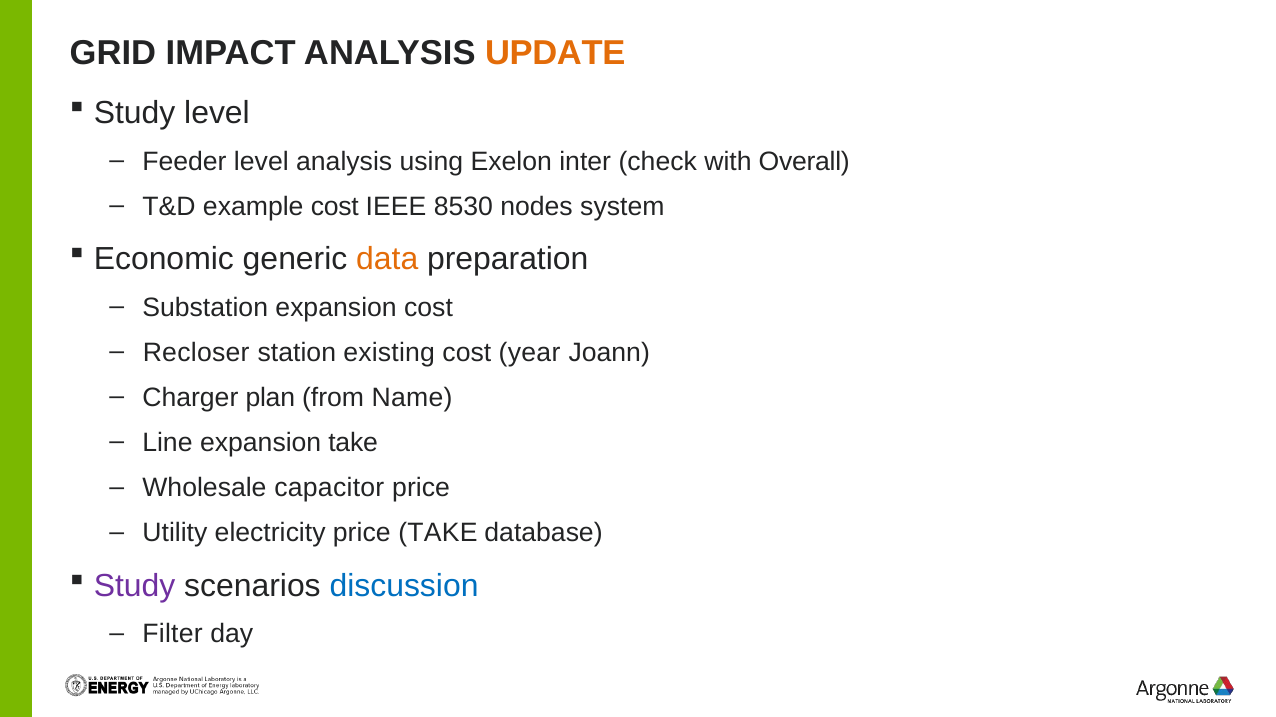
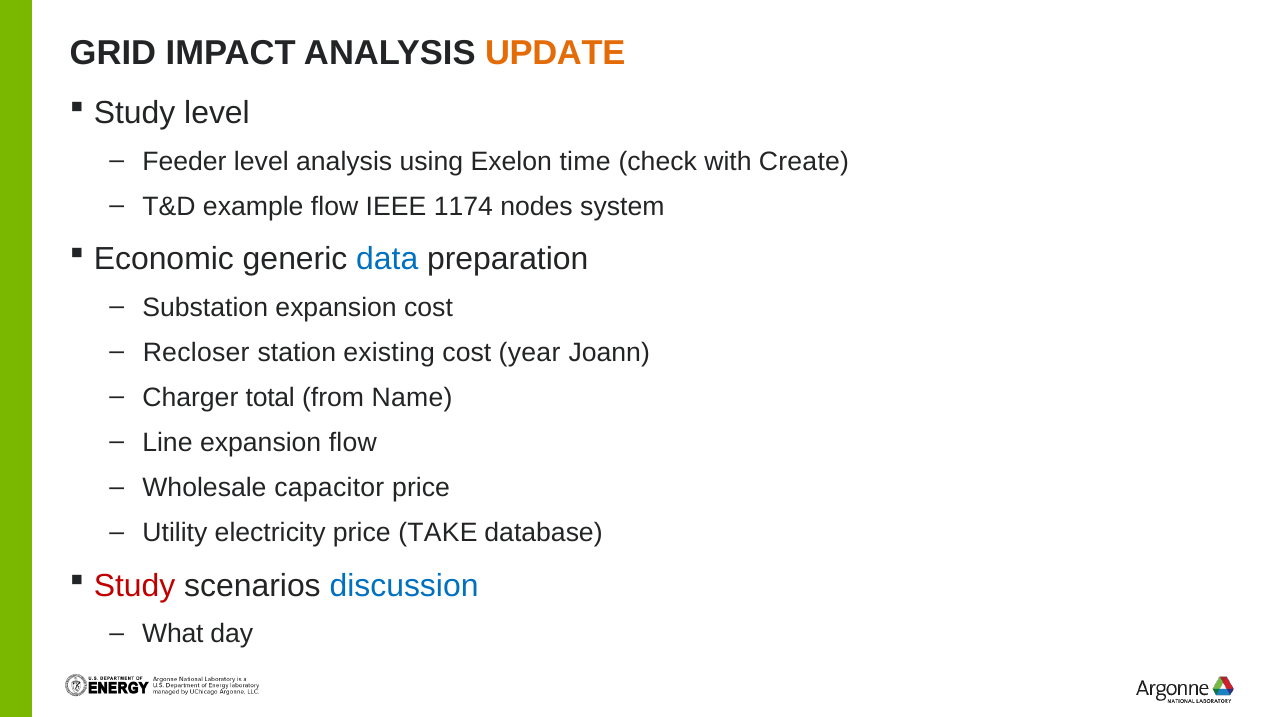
inter: inter -> time (585, 161)
Overall: Overall -> Create (804, 161)
example cost: cost -> flow (335, 207)
8530: 8530 -> 1174 (463, 207)
data colour: orange -> blue (387, 260)
plan: plan -> total (270, 398)
expansion take: take -> flow (353, 443)
Study colour: purple -> red (135, 586)
Filter: Filter -> What (173, 634)
